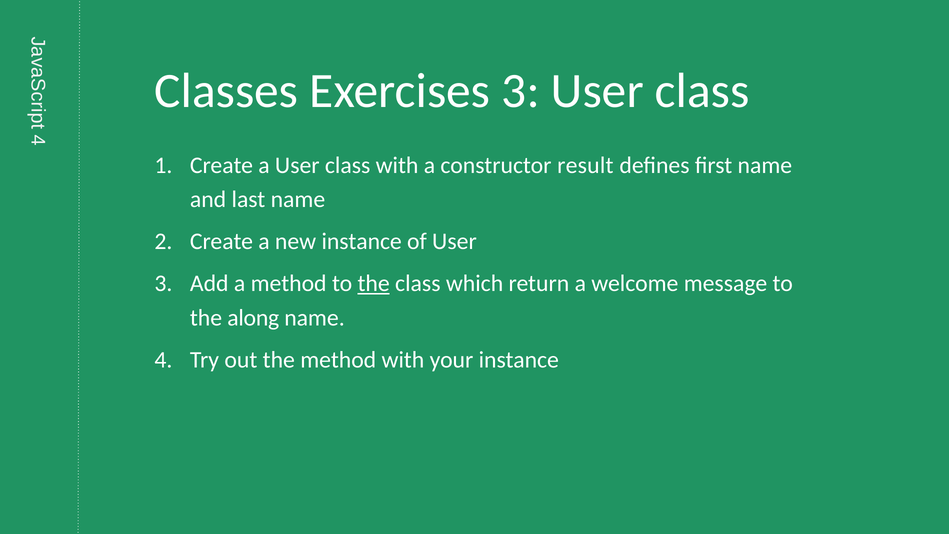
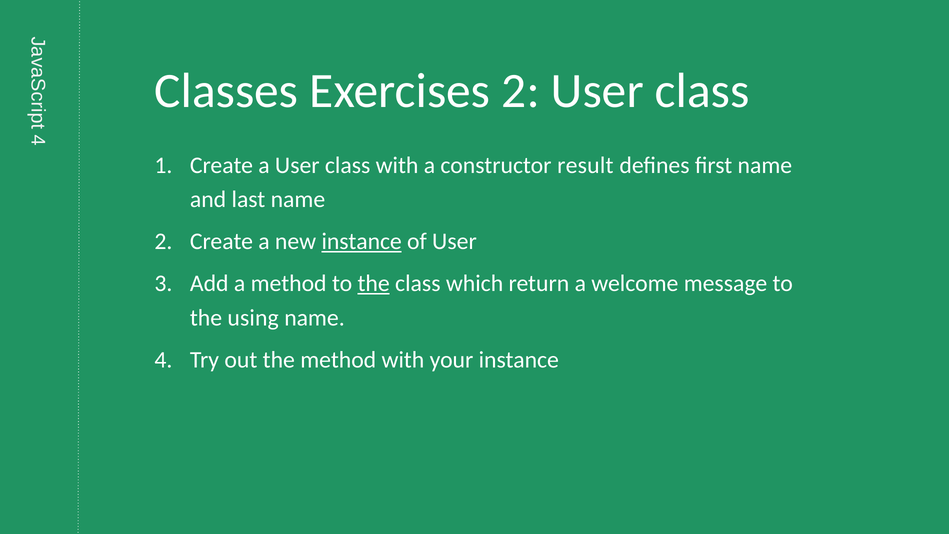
Exercises 3: 3 -> 2 (521, 91)
instance underline: none -> present (362, 241)
along: along -> using (253, 318)
